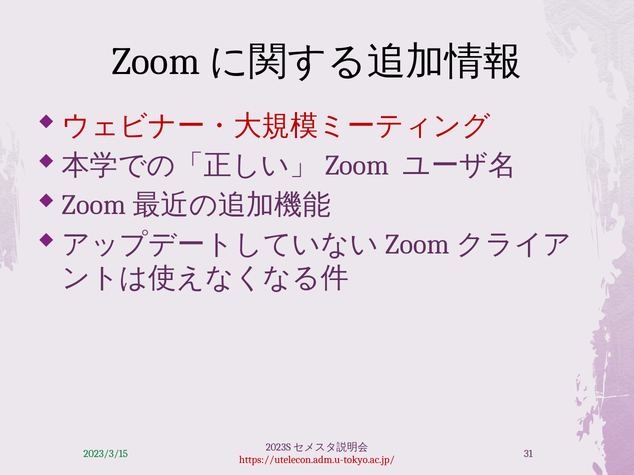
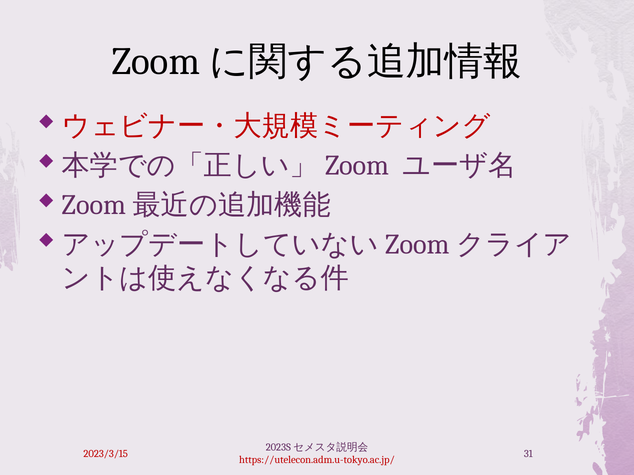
2023/3/15 colour: green -> red (106, 454)
